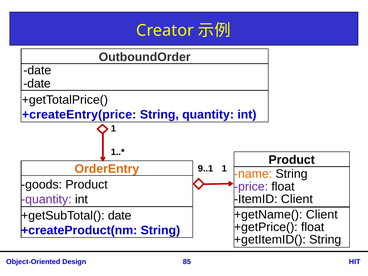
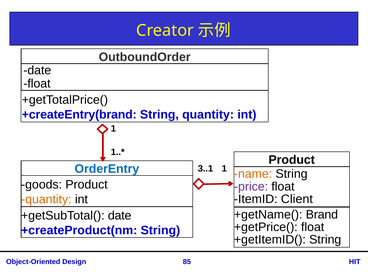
date: date -> float (37, 84)
+createEntry(price: +createEntry(price -> +createEntry(brand (79, 115)
OrderEntry colour: orange -> blue (107, 169)
9..1: 9..1 -> 3..1 (205, 169)
quantity colour: purple -> orange (46, 199)
+getName( Client: Client -> Brand (322, 214)
